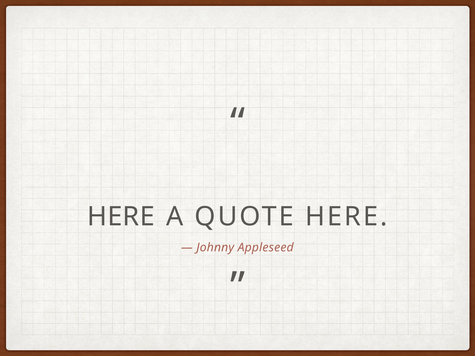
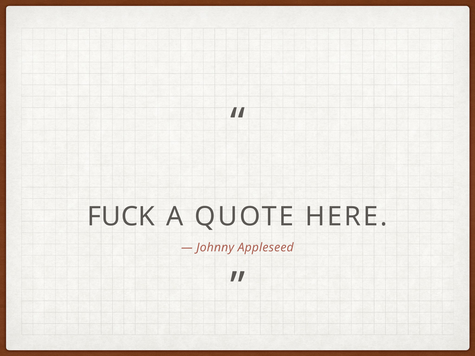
HERE: HERE -> FUCK (121, 217)
